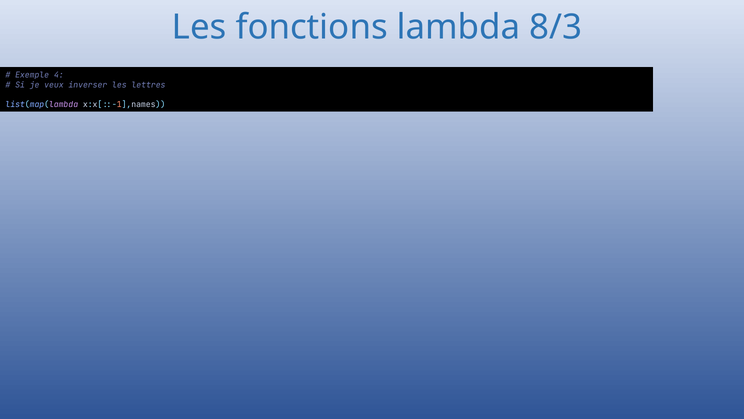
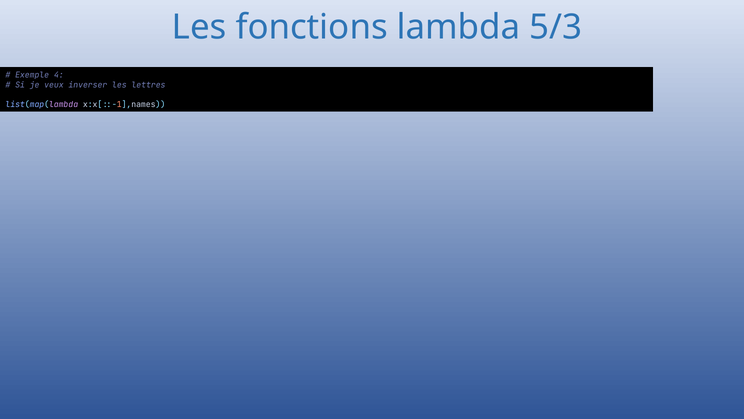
8/3: 8/3 -> 5/3 (556, 27)
